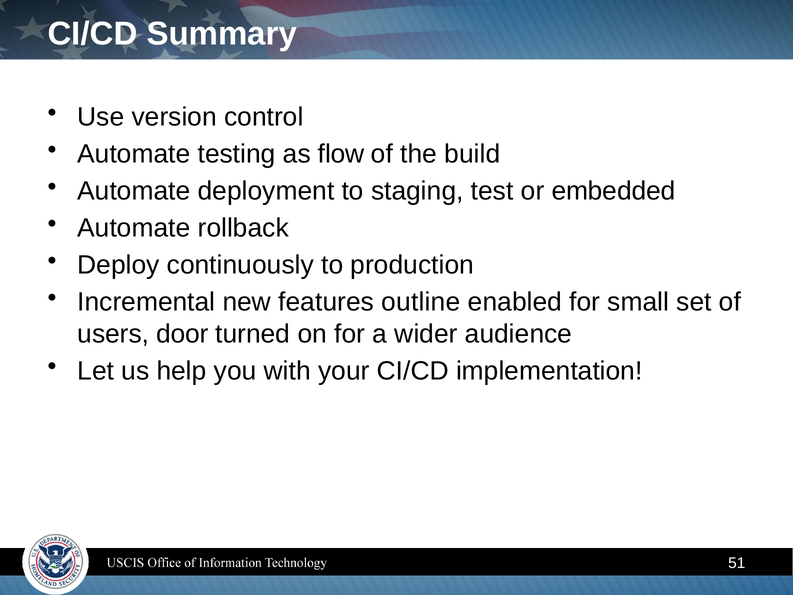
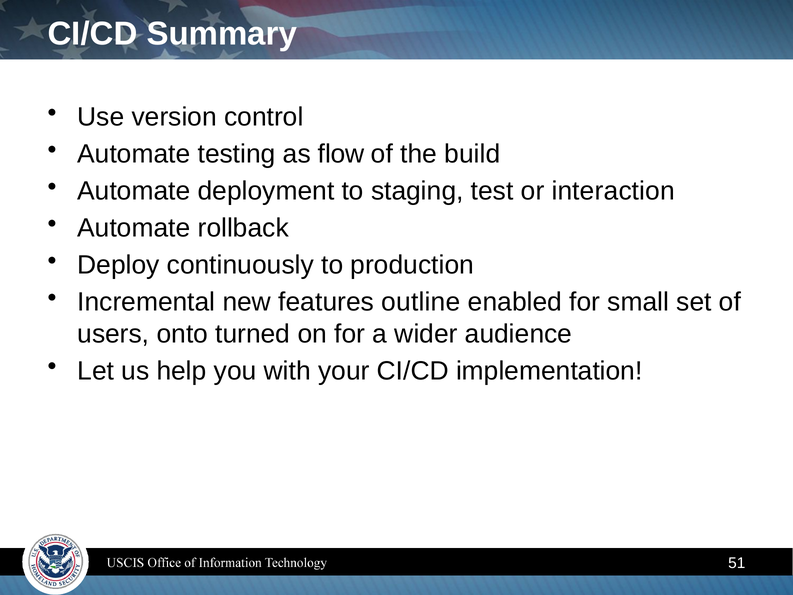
embedded: embedded -> interaction (613, 191)
door: door -> onto (182, 334)
